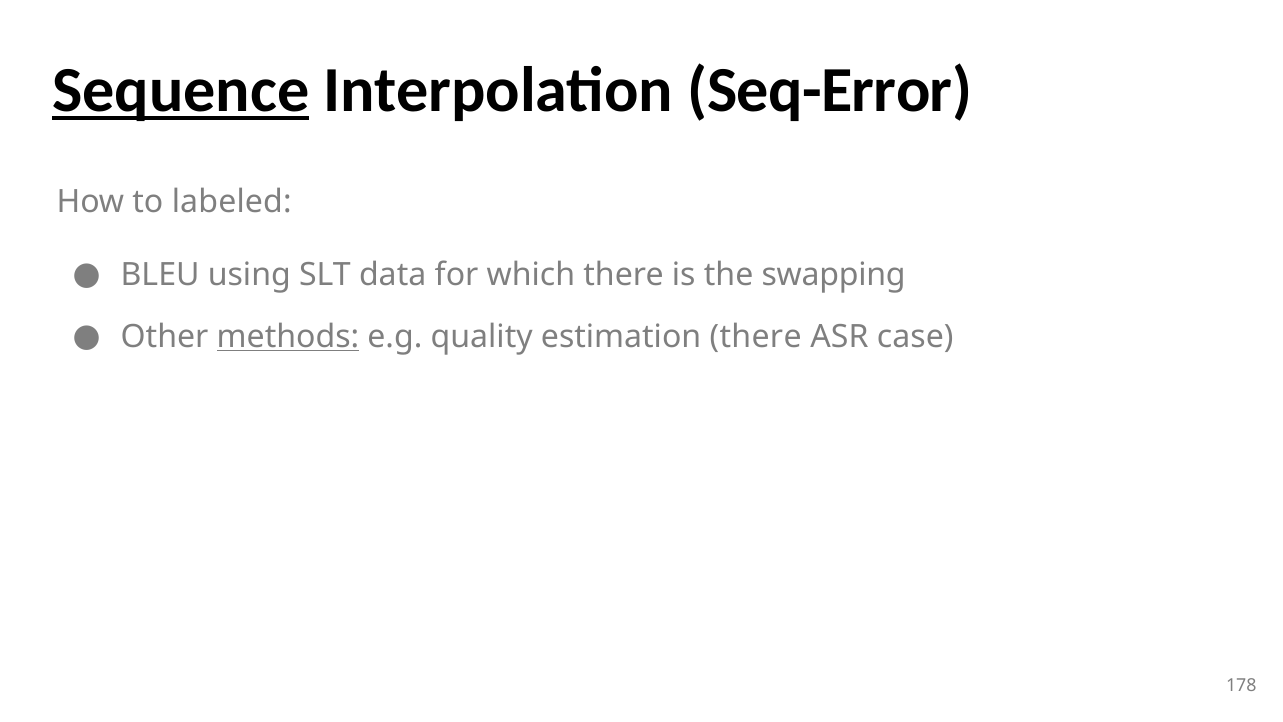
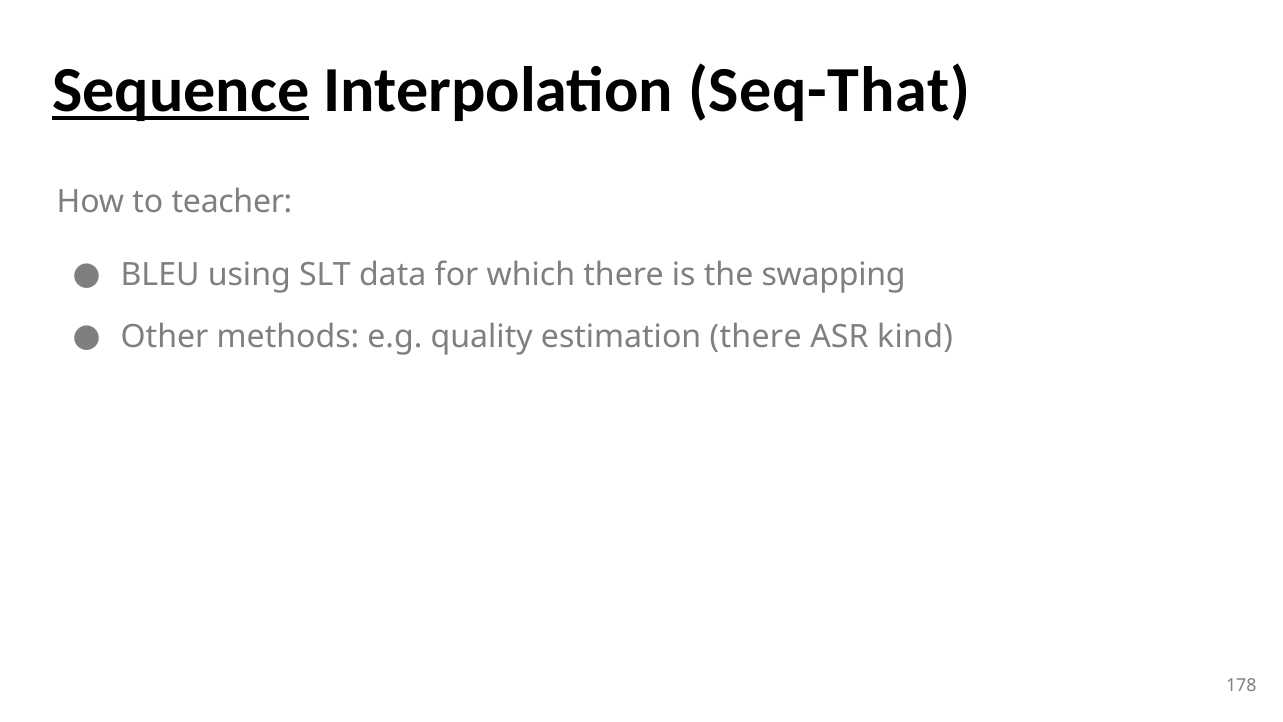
Seq-Error: Seq-Error -> Seq-That (829, 91)
to labeled: labeled -> teacher (232, 202)
methods underline: present -> none (288, 337)
case: case -> kind (915, 337)
